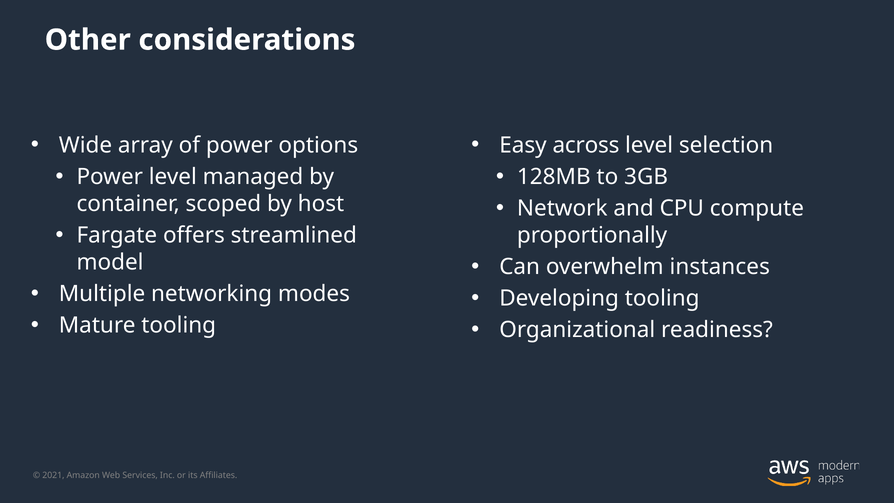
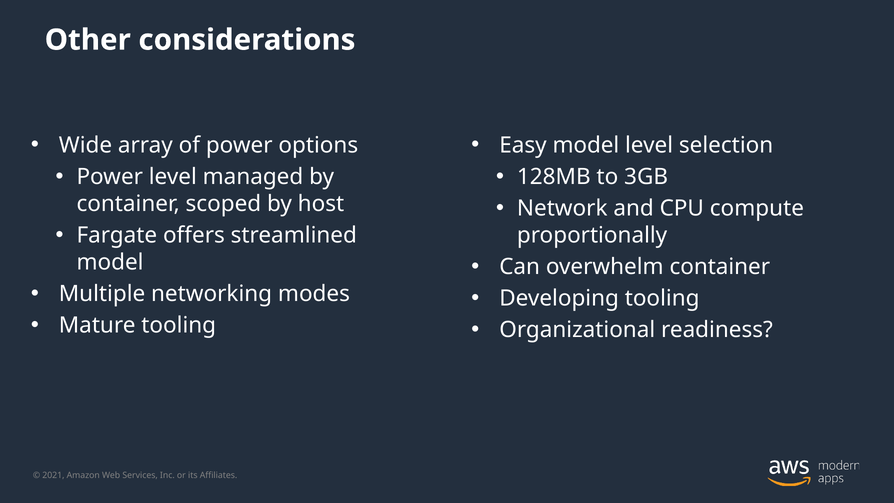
Easy across: across -> model (586, 145)
overwhelm instances: instances -> container (720, 267)
